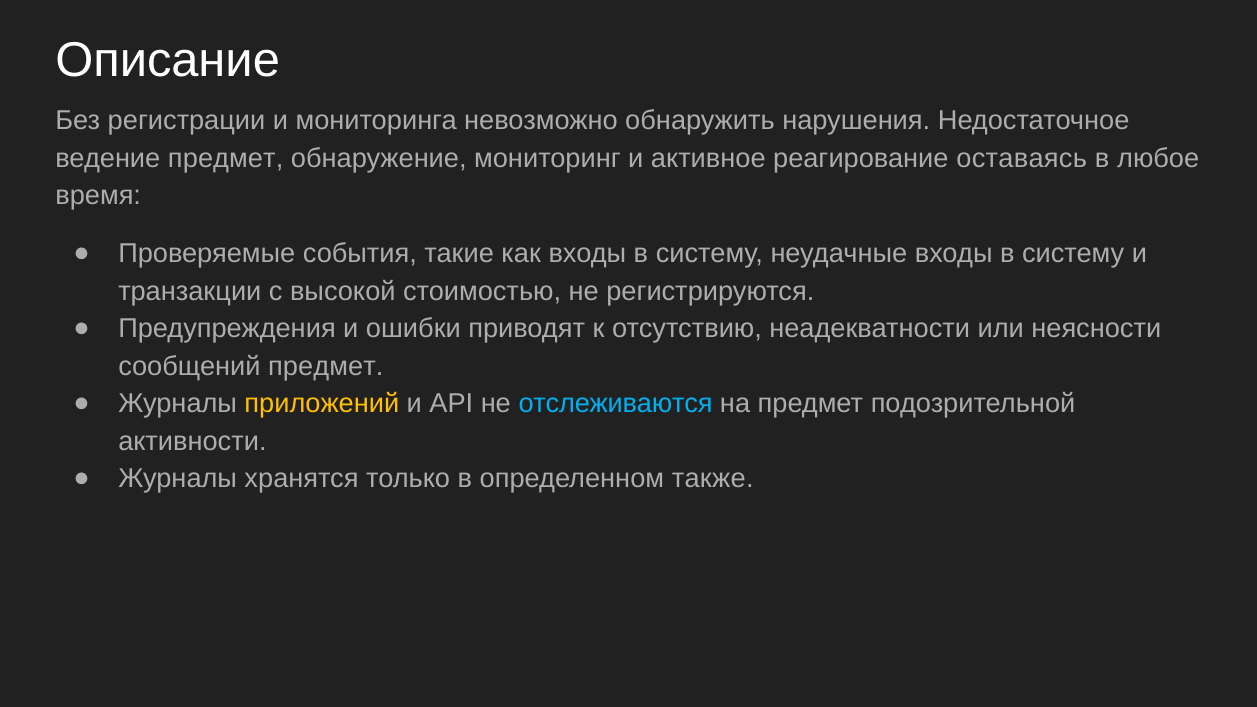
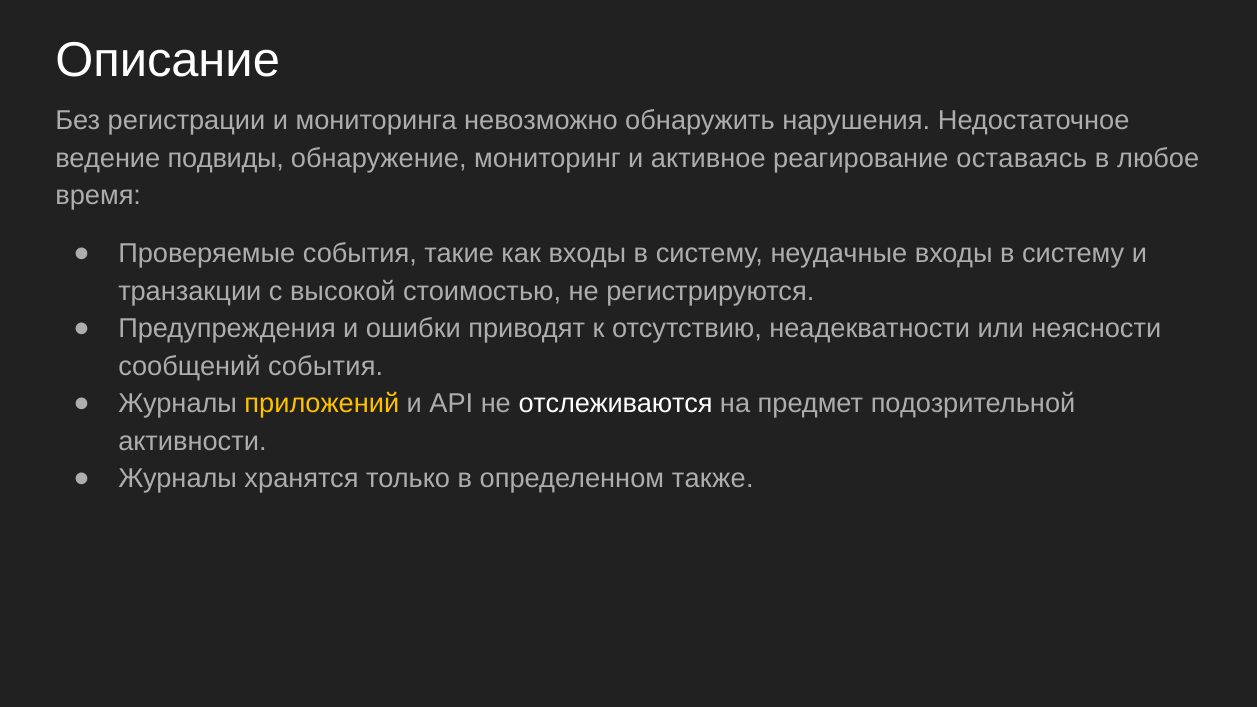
ведение предмет: предмет -> подвиды (226, 158)
сообщений предмет: предмет -> события (326, 366)
отслеживаются colour: light blue -> white (616, 404)
